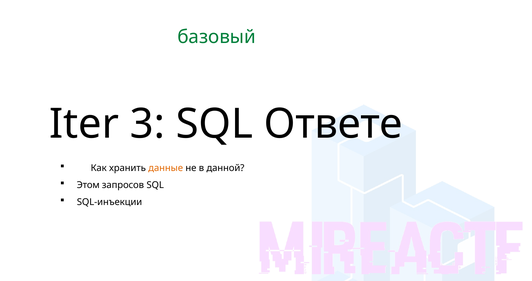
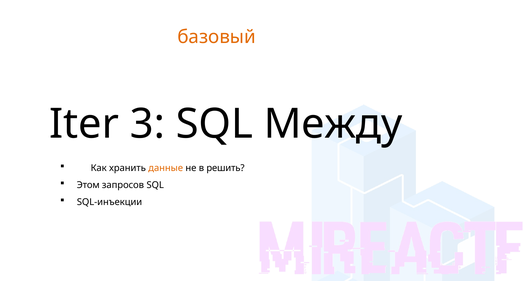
базовый colour: green -> orange (217, 37)
Ответе: Ответе -> Между (333, 124)
данной: данной -> решить (225, 168)
